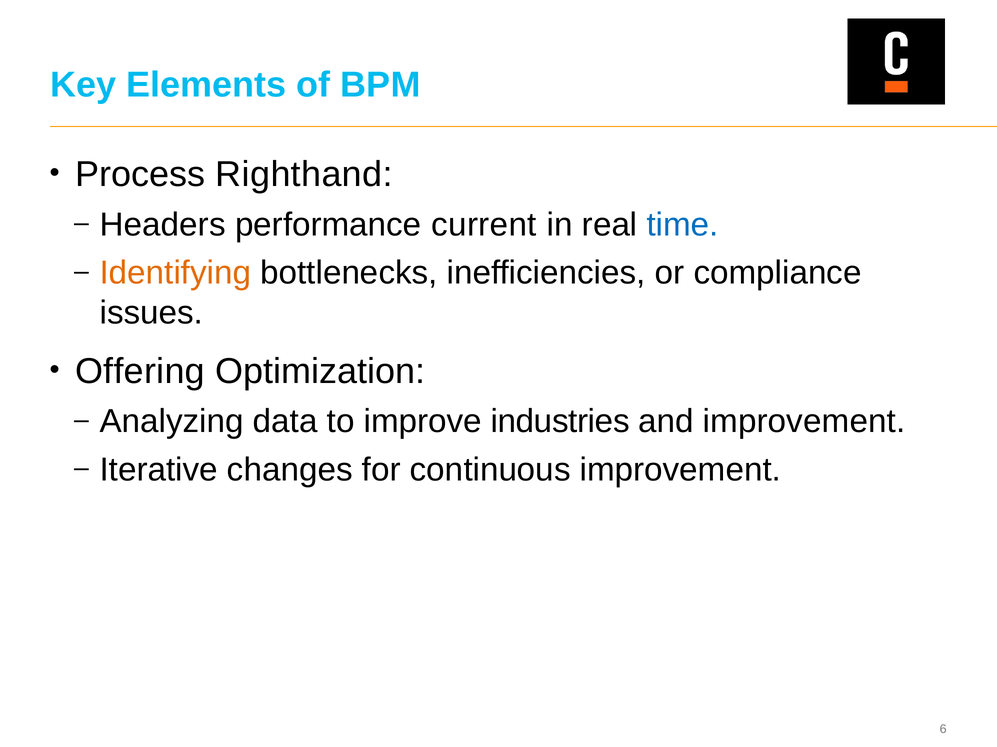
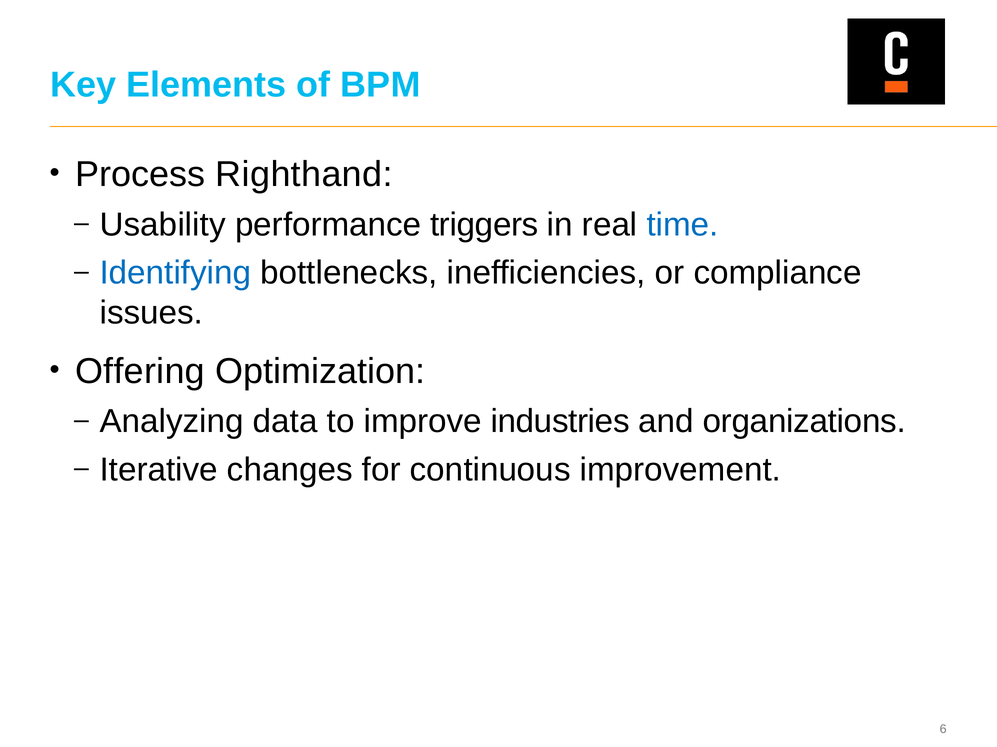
Headers: Headers -> Usability (163, 225)
current: current -> triggers (484, 225)
Identifying colour: orange -> blue (175, 273)
and improvement: improvement -> organizations (804, 422)
